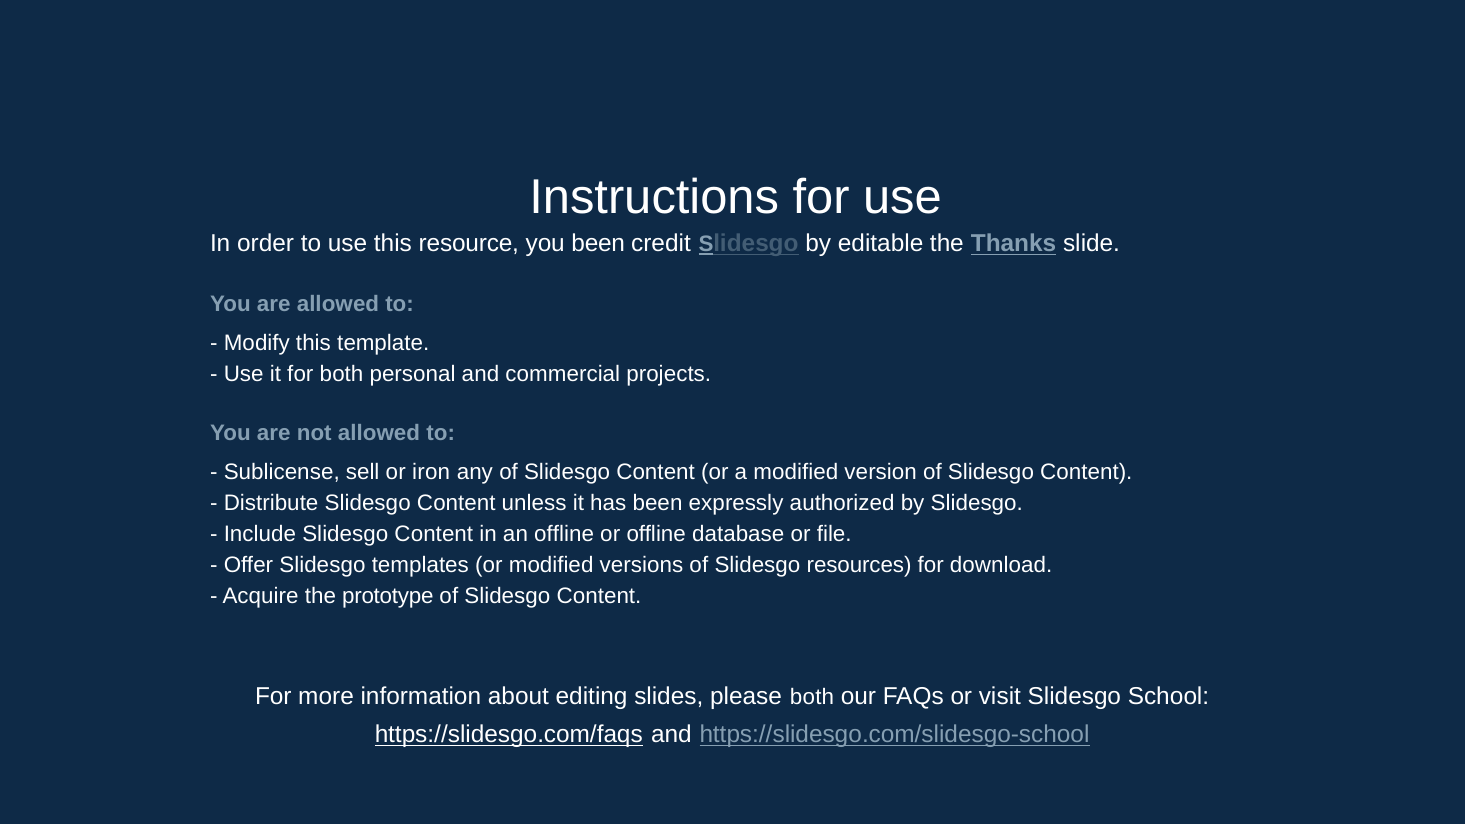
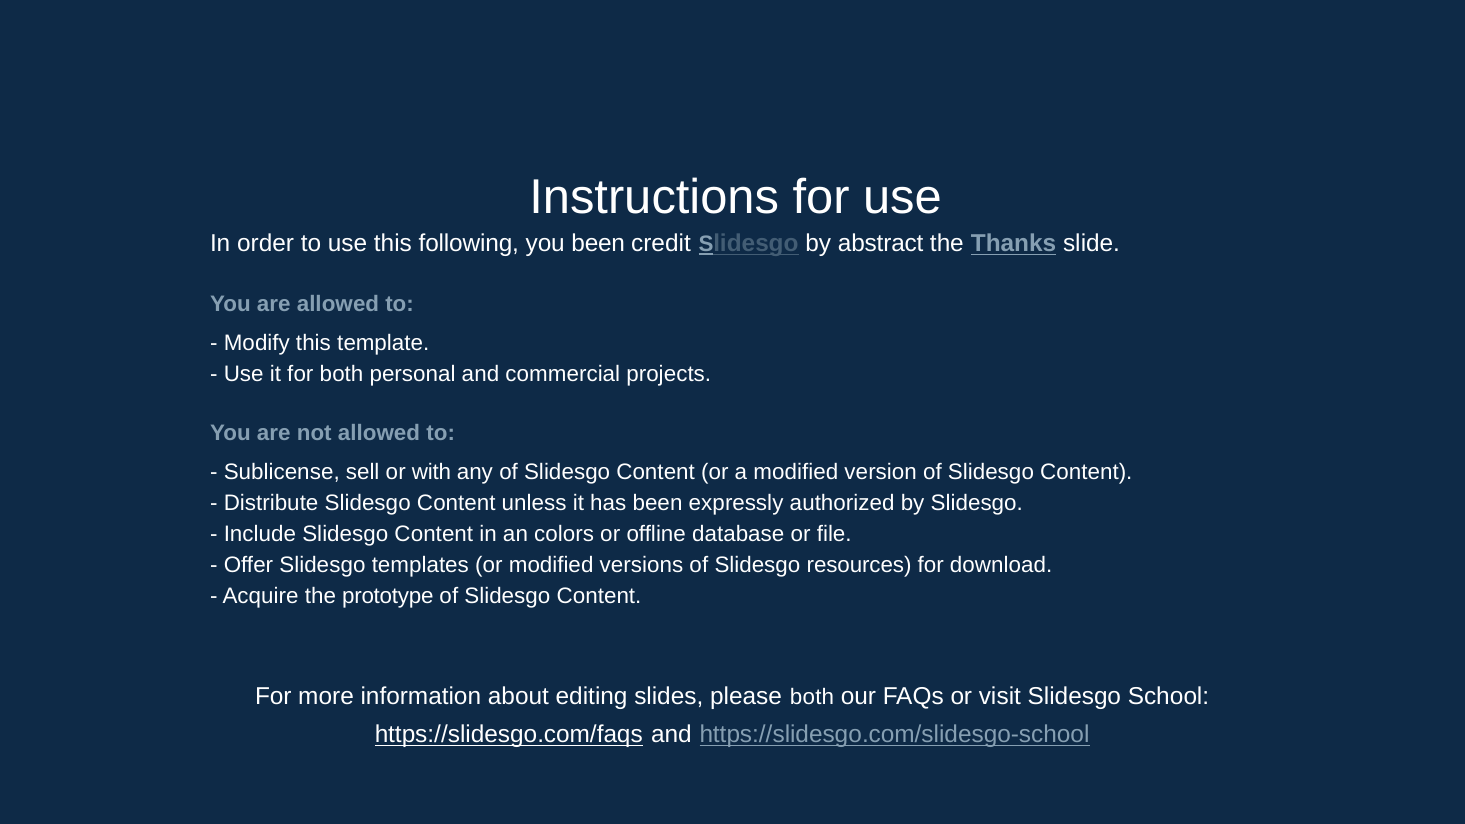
resource: resource -> following (469, 244)
editable: editable -> abstract (881, 244)
iron: iron -> with (431, 472)
an offline: offline -> colors (564, 534)
